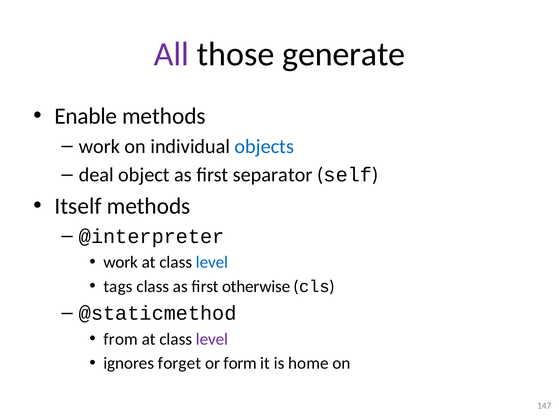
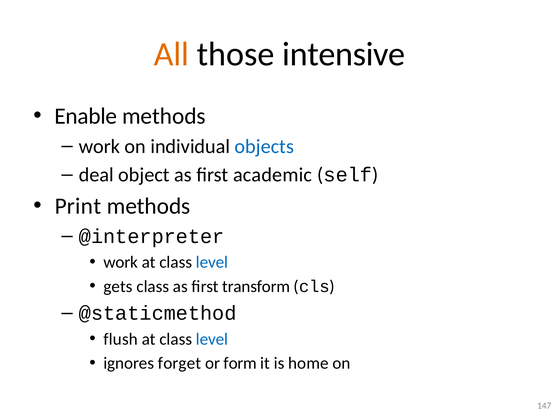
All colour: purple -> orange (171, 54)
generate: generate -> intensive (344, 54)
separator: separator -> academic (273, 175)
Itself: Itself -> Print (78, 206)
tags: tags -> gets (118, 287)
otherwise: otherwise -> transform (256, 287)
from: from -> flush (121, 339)
level colour: purple -> blue (212, 339)
